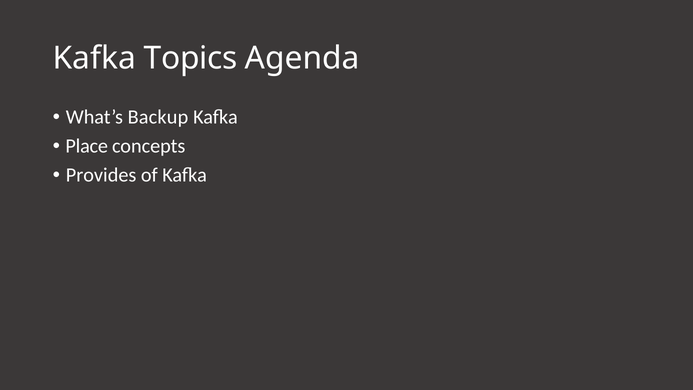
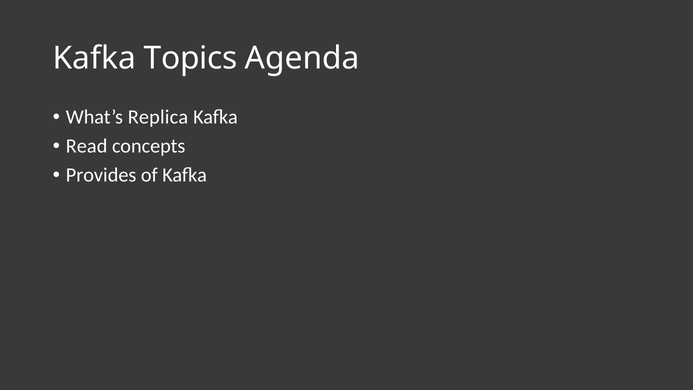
Backup: Backup -> Replica (158, 117)
Place: Place -> Read (87, 146)
